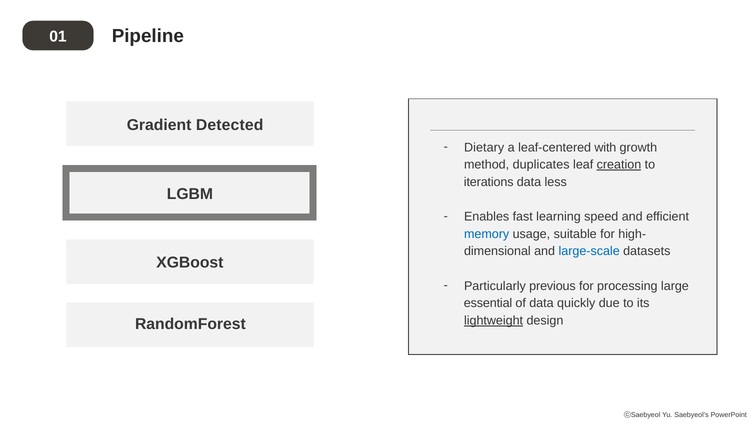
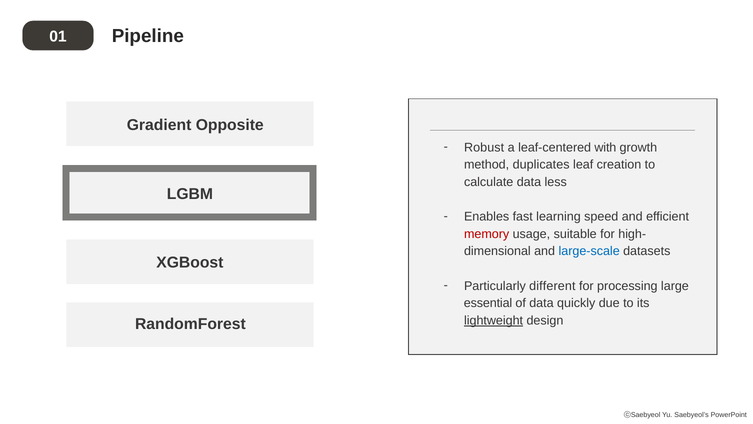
Detected: Detected -> Opposite (230, 125)
Dietary: Dietary -> Robust (484, 147)
creation underline: present -> none (619, 165)
iterations: iterations -> calculate (489, 182)
memory colour: blue -> red (487, 234)
previous: previous -> different (552, 286)
